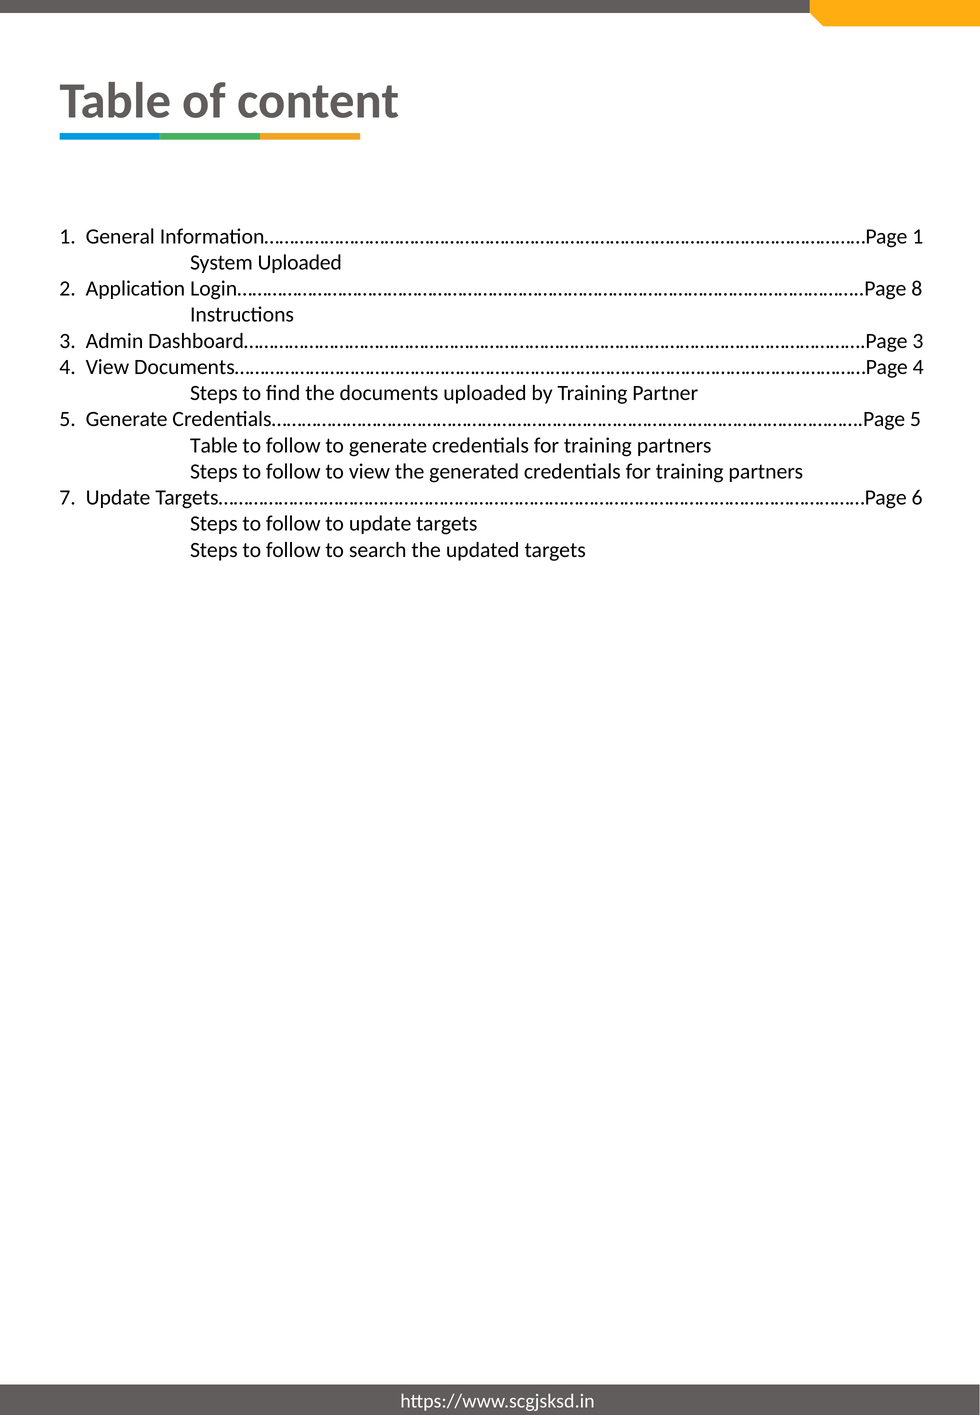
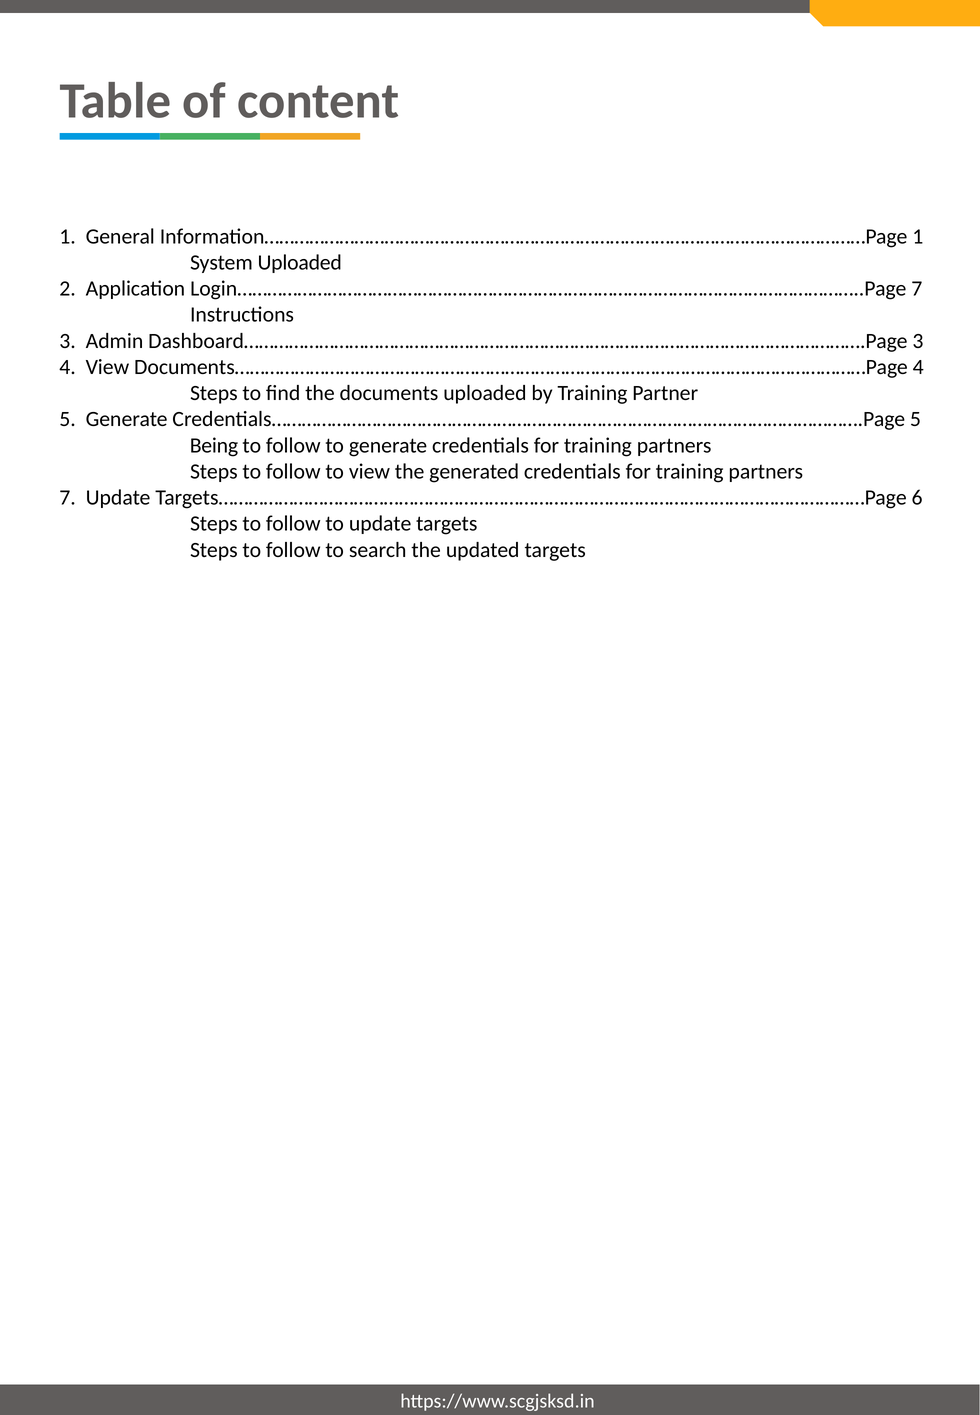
Login……………………………………………………………………………………………………………..Page 8: 8 -> 7 (917, 289)
Table: Table -> Being (214, 446)
